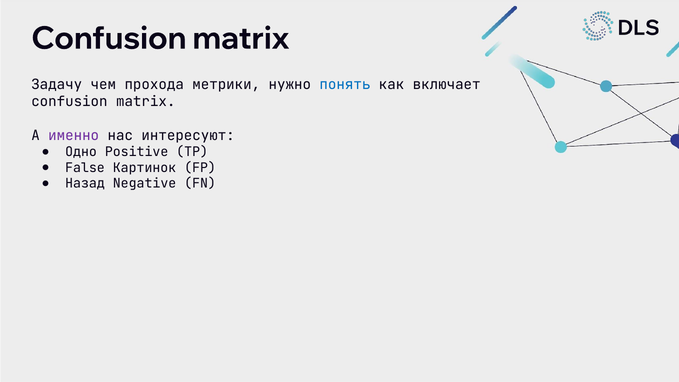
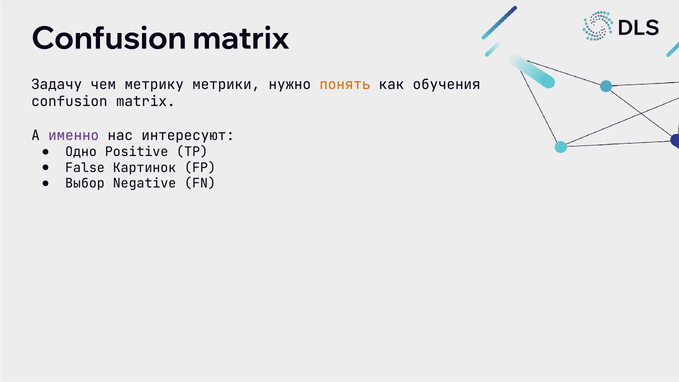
прохода: прохода -> метрику (154, 85)
понять colour: blue -> orange (345, 85)
включает: включает -> обучения (447, 85)
Назад: Назад -> Выбор (85, 184)
